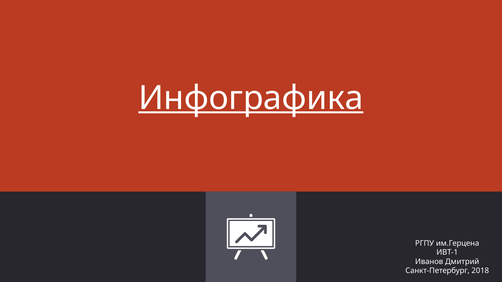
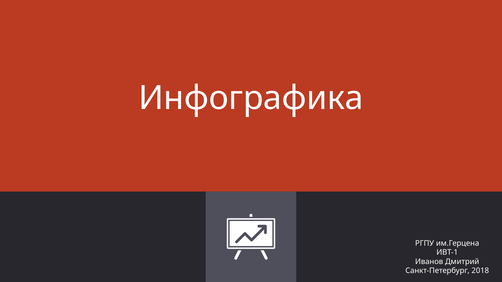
Инфографика underline: present -> none (251, 98)
